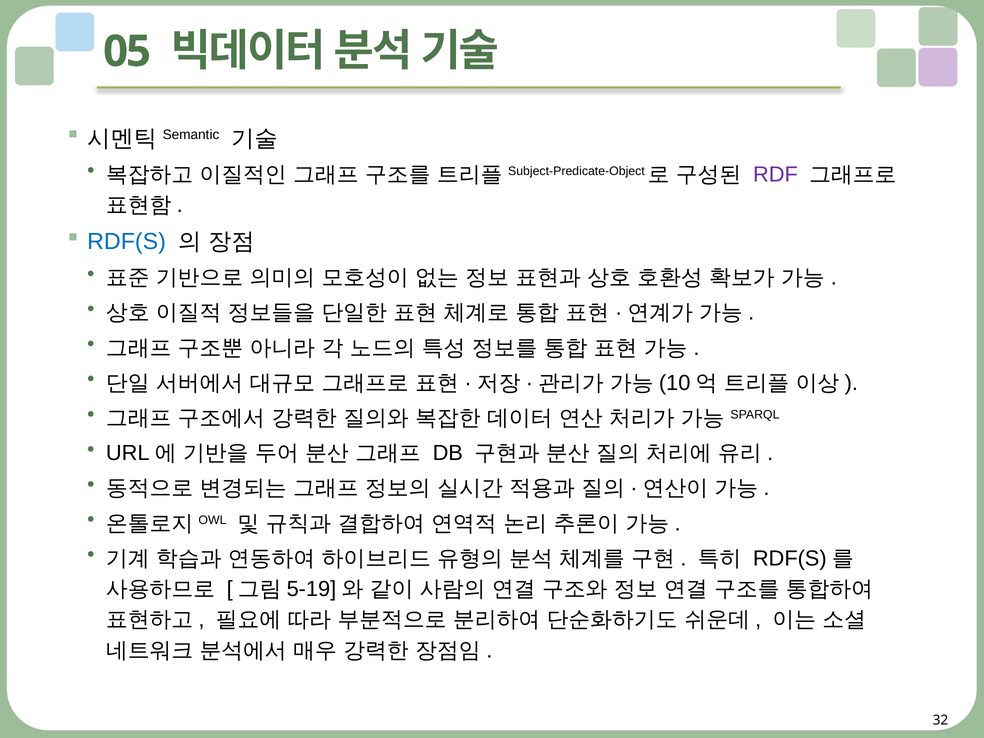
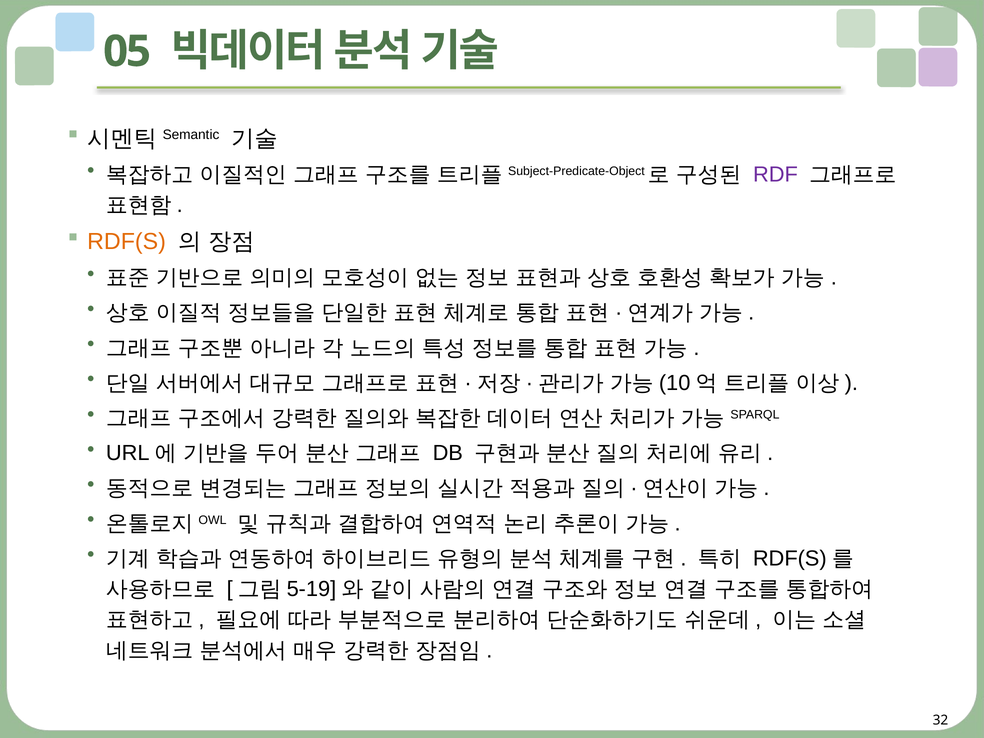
RDF(S colour: blue -> orange (127, 242)
